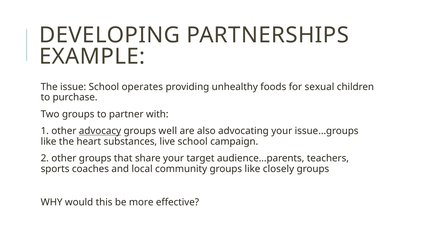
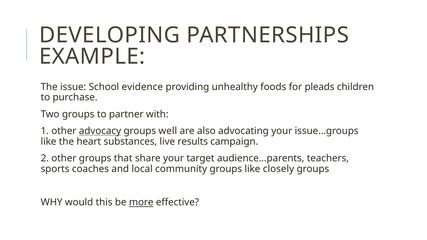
operates: operates -> evidence (142, 87)
sexual: sexual -> pleads (320, 87)
live school: school -> results (193, 142)
more underline: none -> present (141, 203)
